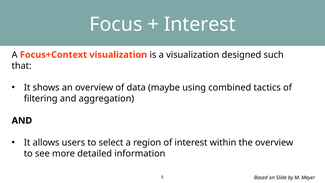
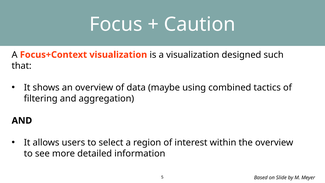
Interest: Interest -> Caution (200, 24)
